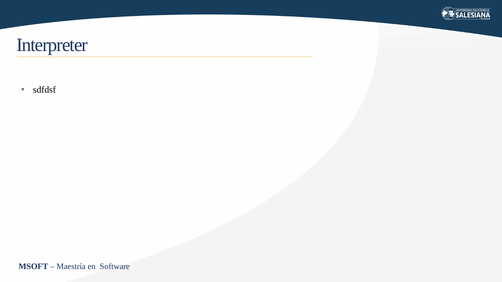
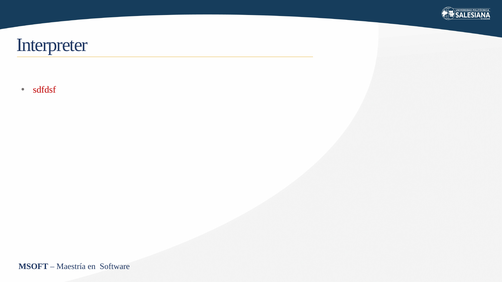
sdfdsf colour: black -> red (44, 90)
